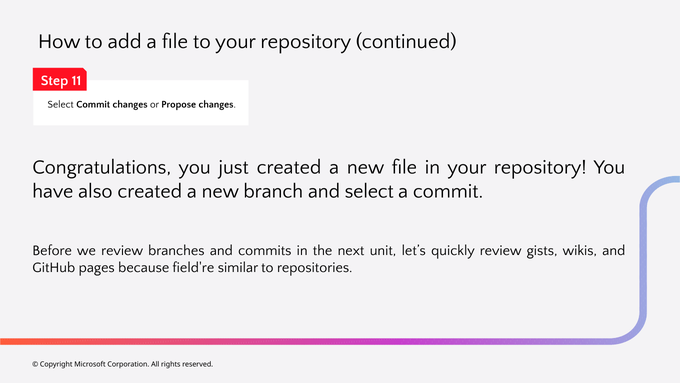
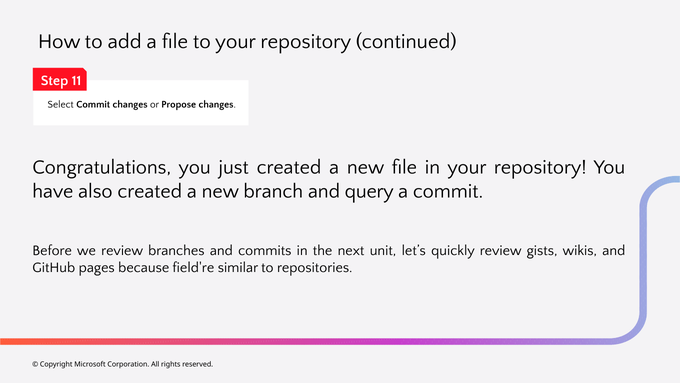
and select: select -> query (369, 191)
